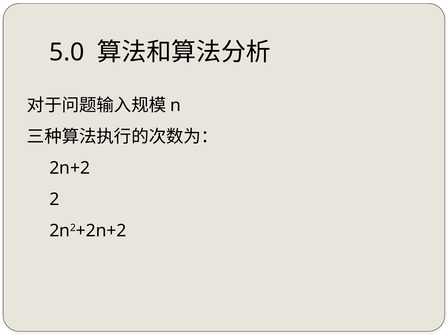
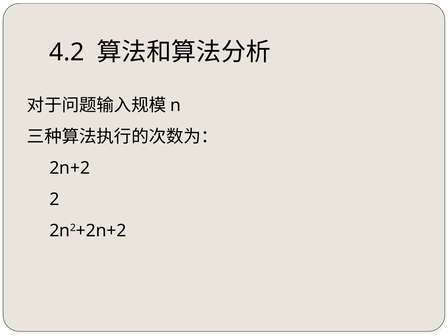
5.0: 5.0 -> 4.2 (67, 52)
